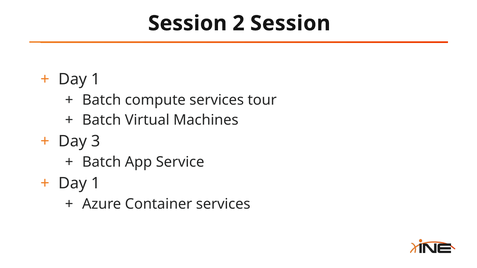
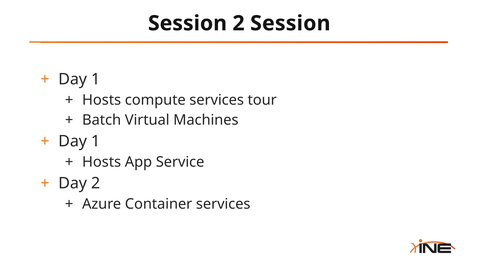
Batch: Batch -> Hosts (102, 100)
3: 3 -> 1 (96, 142)
Batch: Batch -> Hosts (102, 162)
1: 1 -> 2 (96, 184)
